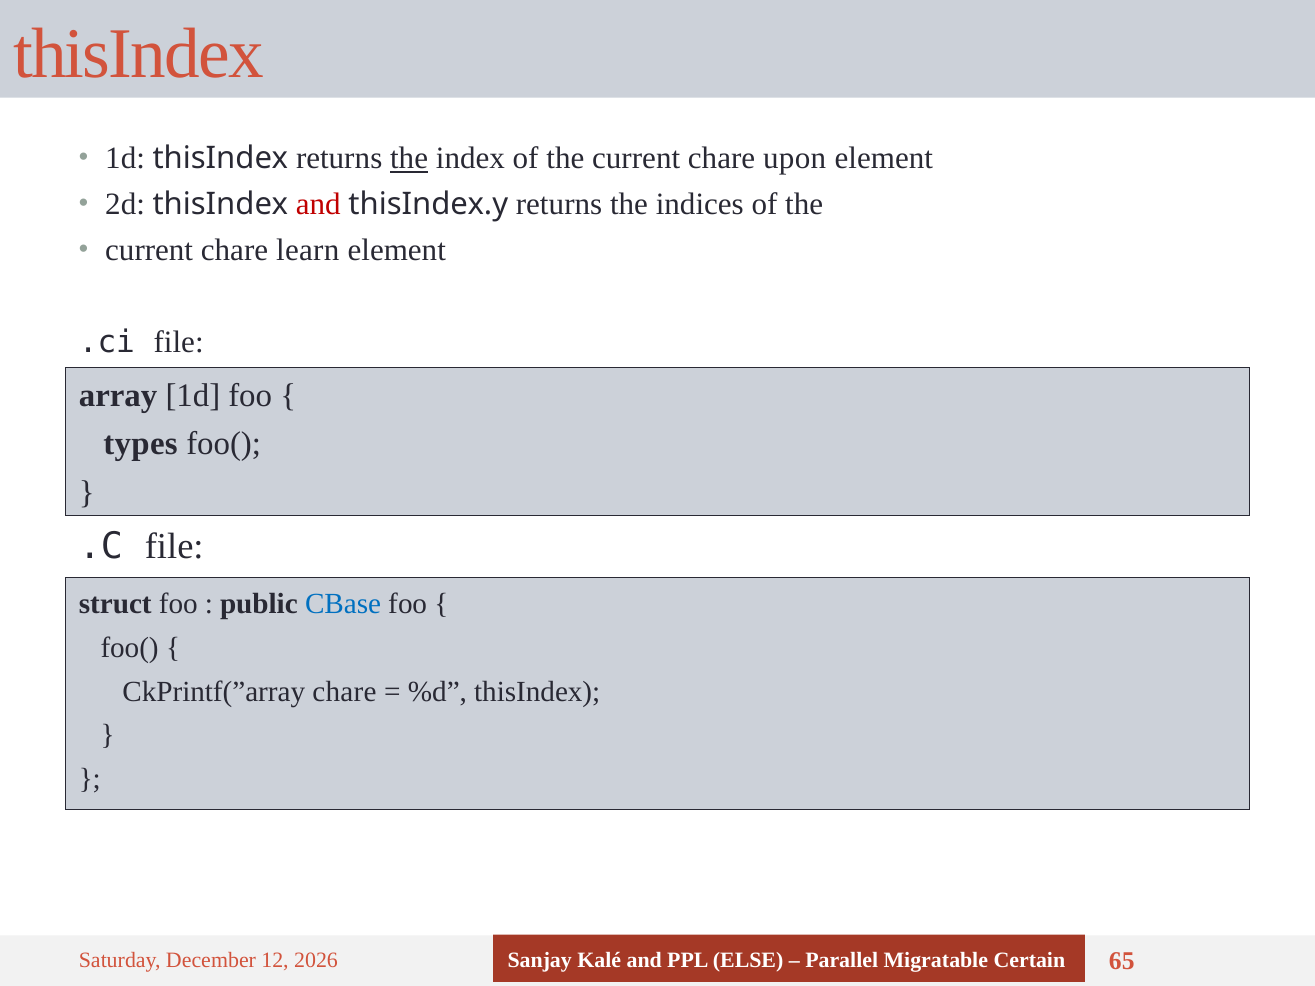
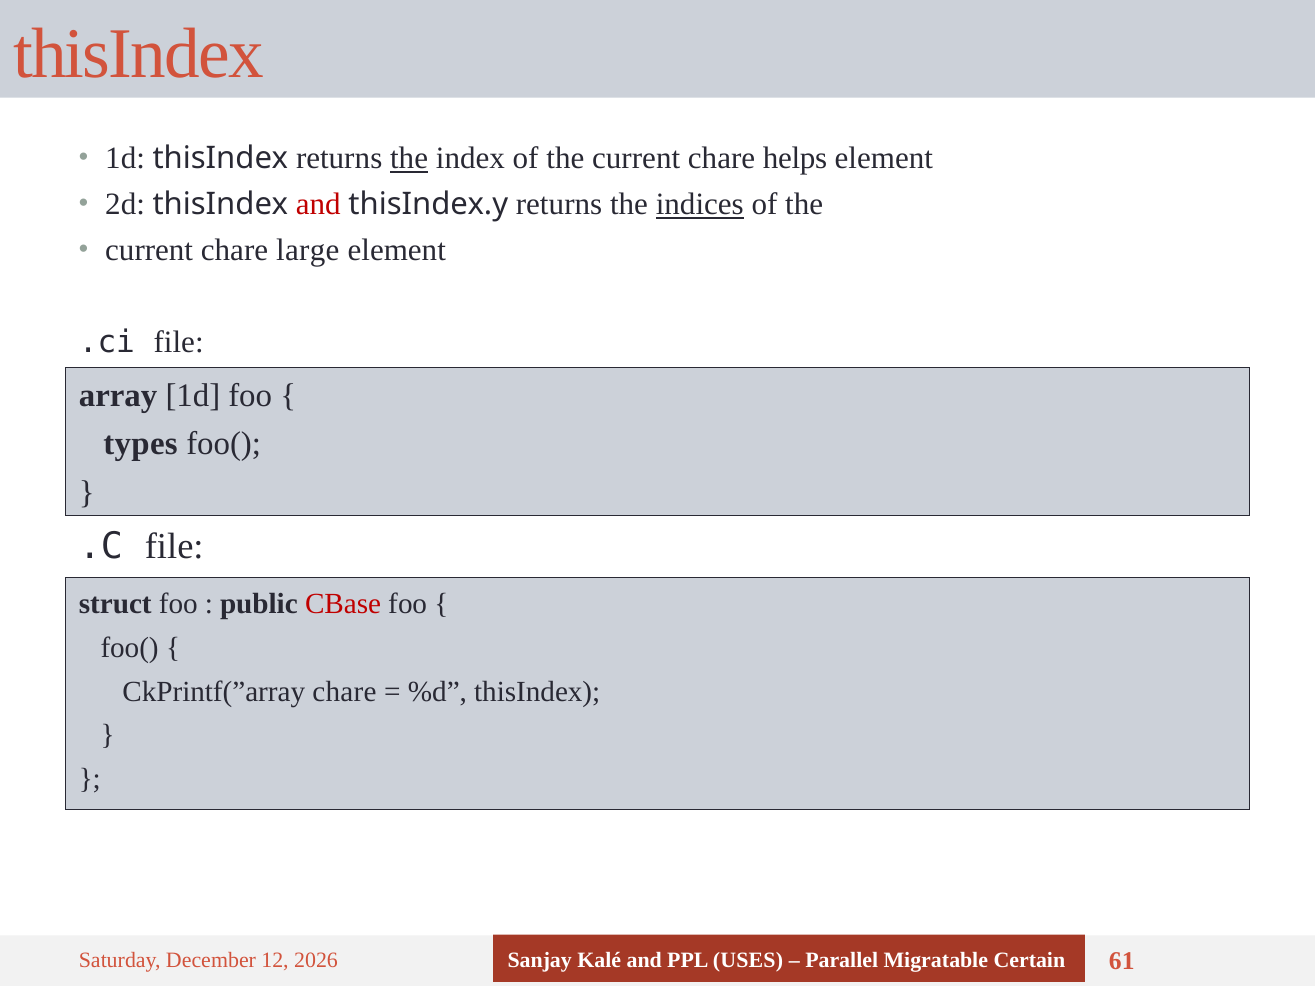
upon: upon -> helps (795, 158)
indices underline: none -> present (700, 204)
learn: learn -> large (308, 250)
CBase colour: blue -> red (343, 604)
ELSE: ELSE -> USES (748, 960)
65: 65 -> 61 (1122, 961)
